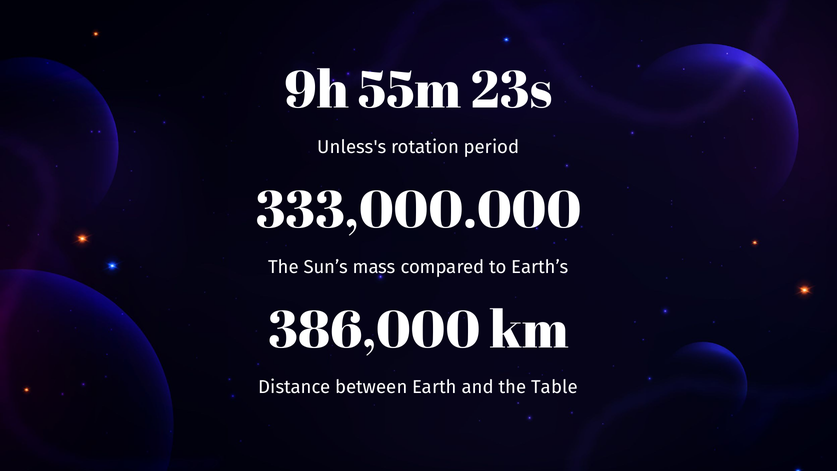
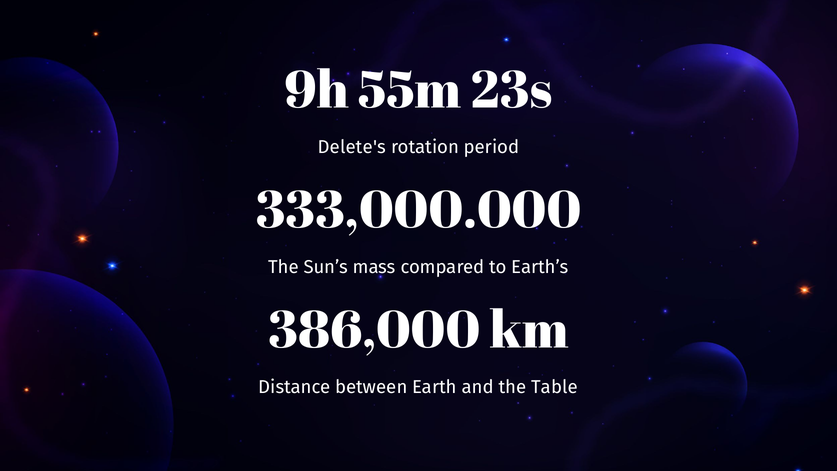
Unless's: Unless's -> Delete's (352, 147)
